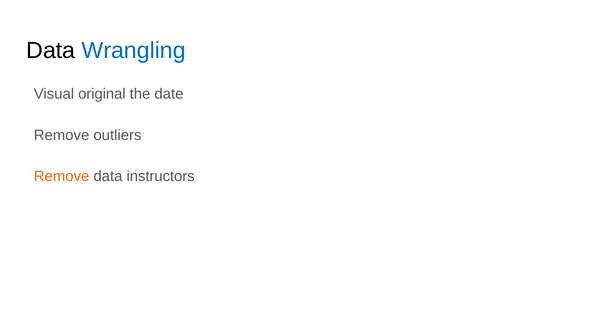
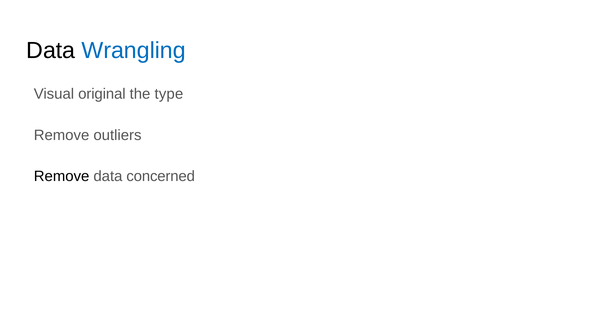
date: date -> type (169, 94)
Remove colour: orange -> black (62, 176)
instructors: instructors -> concerned (161, 176)
